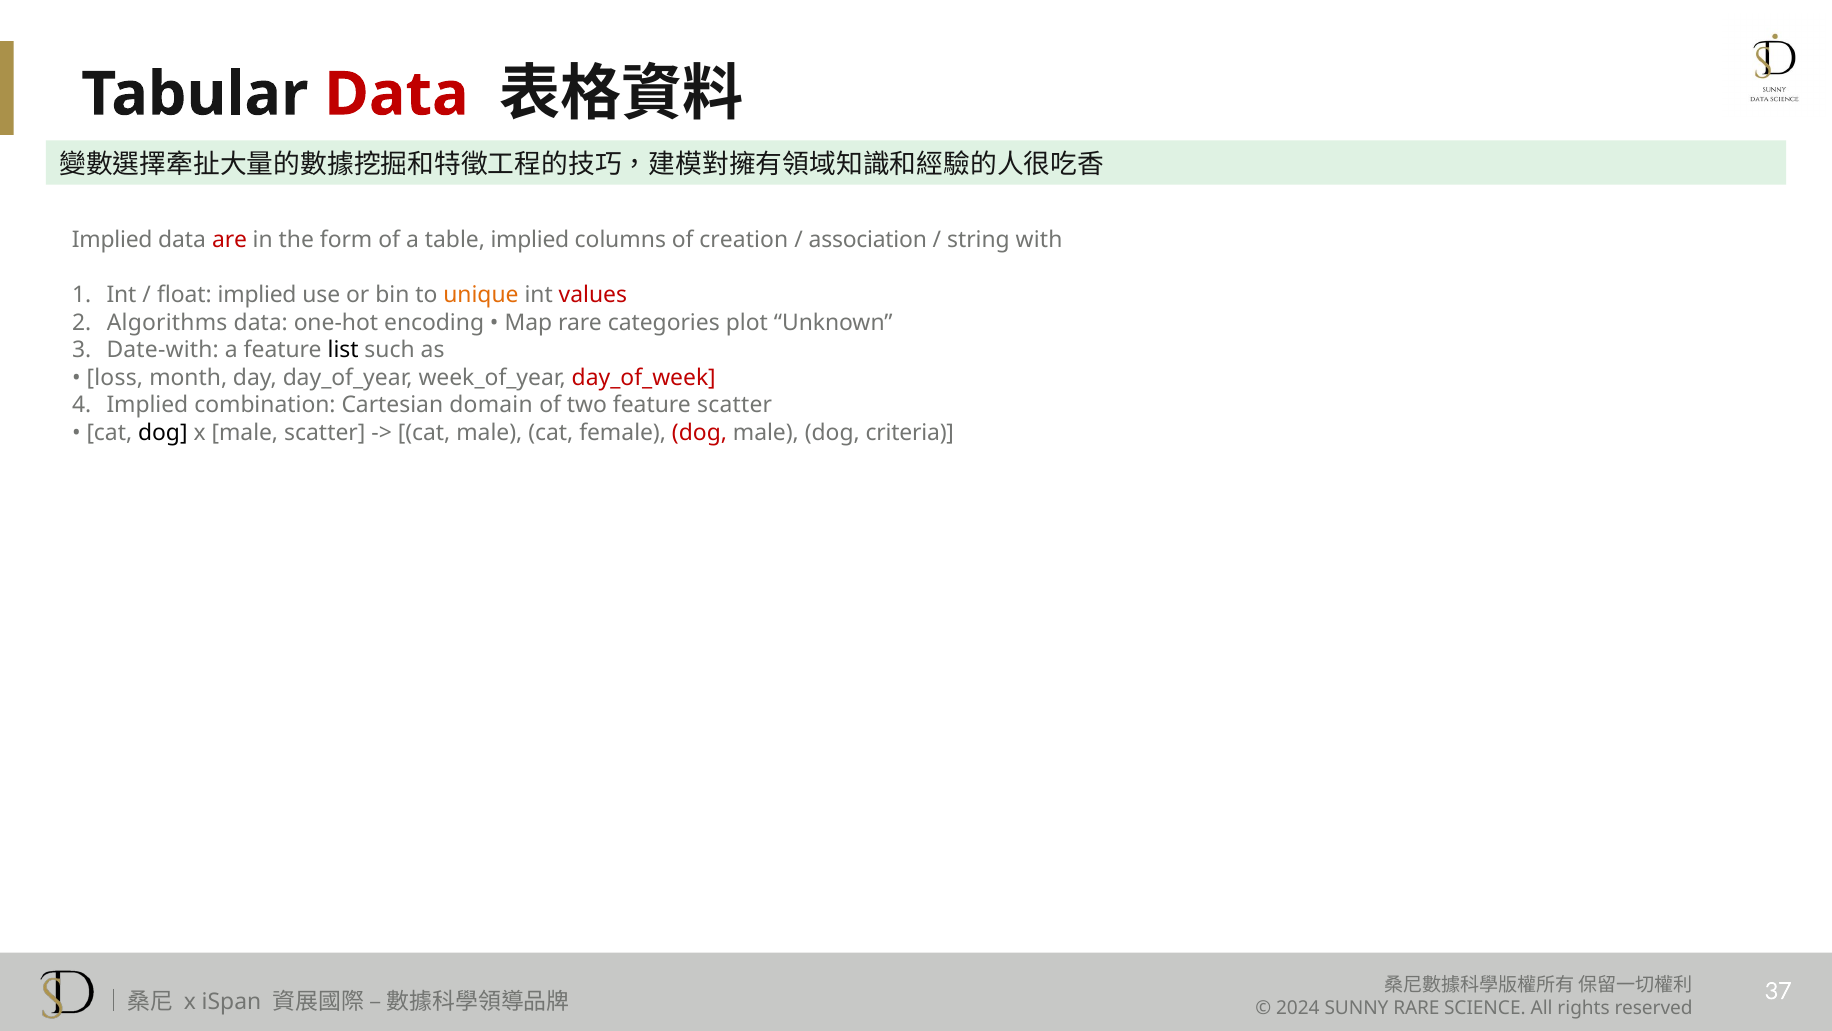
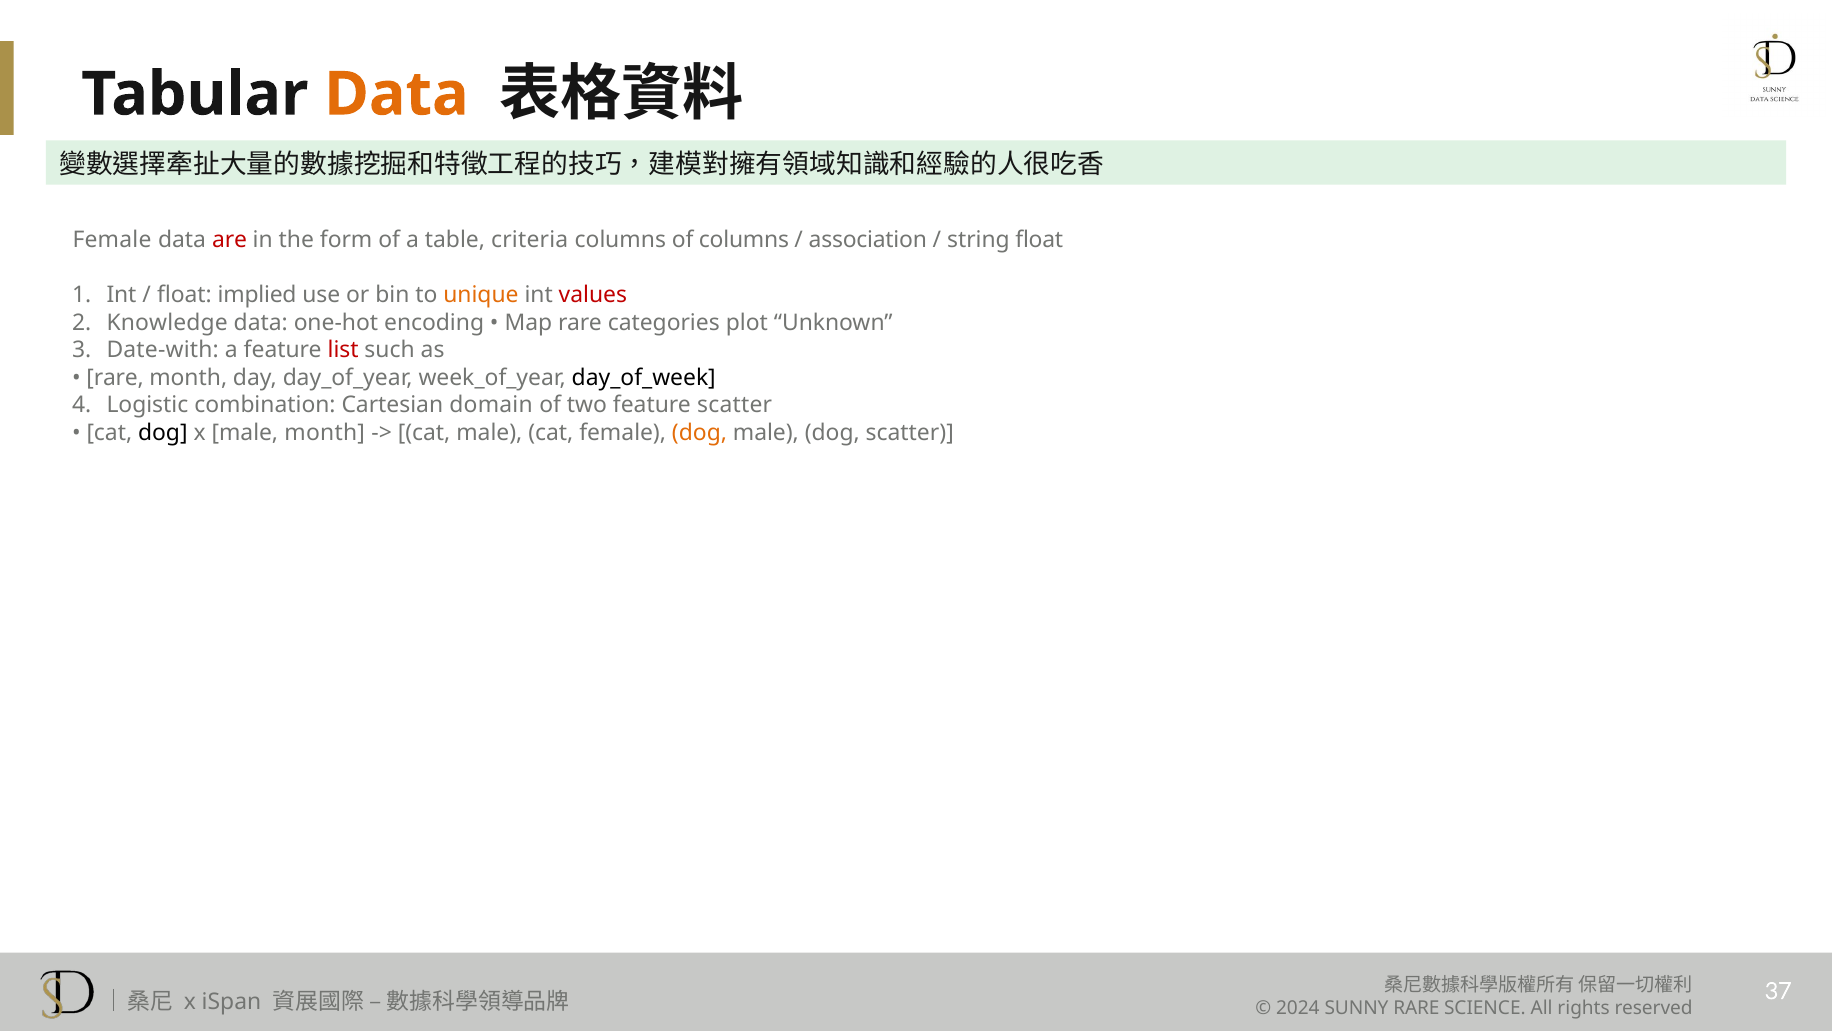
Data colour: red -> orange (396, 94)
Implied: Implied -> Female (112, 240)
table implied: implied -> criteria (530, 240)
of creation: creation -> columns (744, 240)
string with: with -> float (1039, 240)
Algorithms: Algorithms -> Knowledge (167, 322)
list colour: black -> red (343, 350)
loss: loss -> rare (115, 377)
day_of_week colour: red -> black (644, 377)
Implied: Implied -> Logistic (147, 405)
male scatter: scatter -> month (325, 432)
dog colour: red -> orange (699, 432)
dog criteria: criteria -> scatter (910, 432)
